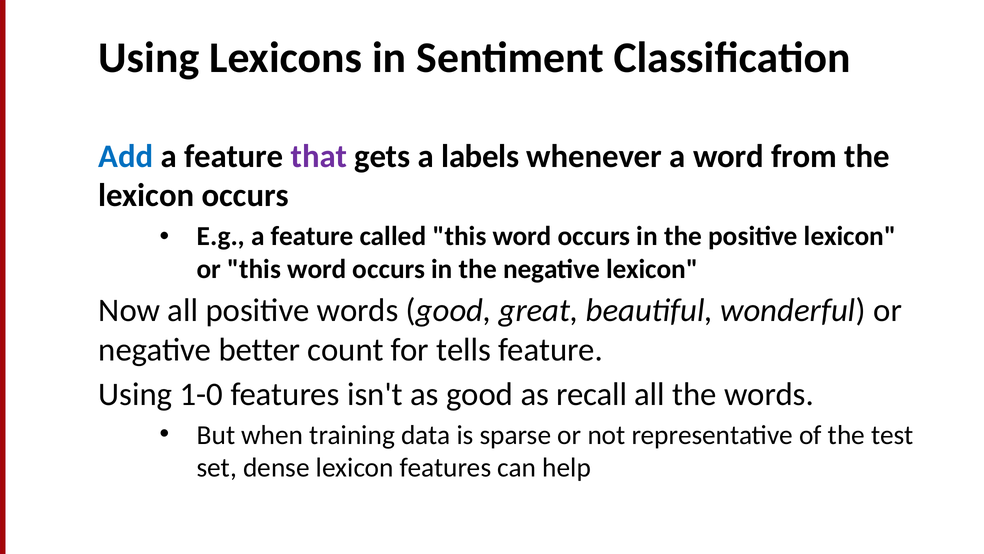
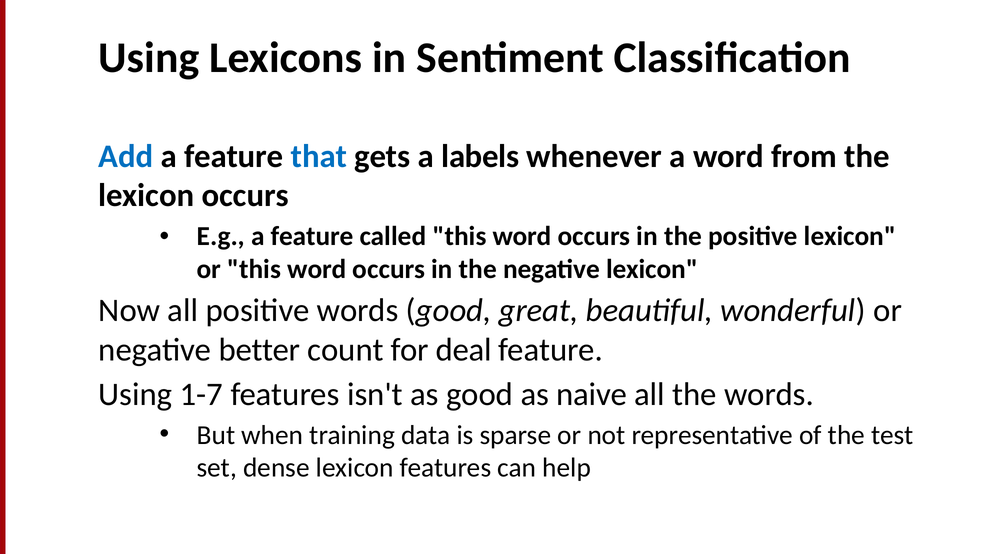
that colour: purple -> blue (319, 156)
tells: tells -> deal (464, 350)
1-0: 1-0 -> 1-7 (201, 394)
recall: recall -> naive (592, 394)
